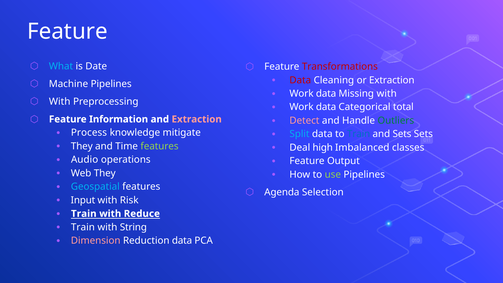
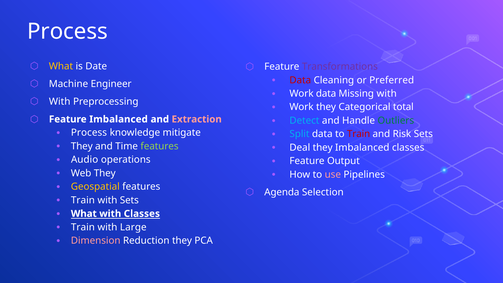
Feature: Feature -> Process (67, 31)
What colour: light blue -> yellow (61, 66)
Transformations colour: red -> purple (340, 67)
or Extraction: Extraction -> Preferred (392, 80)
Machine Pipelines: Pipelines -> Engineer (111, 84)
data: data -> they (326, 107)
Feature Information: Information -> Imbalanced (119, 119)
Detect colour: pink -> light blue (304, 121)
Train colour: blue -> red (359, 134)
and Sets: Sets -> Risk (402, 134)
Deal high: high -> they (323, 148)
use colour: light green -> pink (333, 175)
Geospatial colour: light blue -> yellow (95, 187)
Input: Input -> Train (83, 200)
with Risk: Risk -> Sets (129, 200)
Train: Train -> What (84, 214)
with Reduce: Reduce -> Classes (142, 214)
String: String -> Large (133, 227)
Reduction data: data -> they (182, 241)
